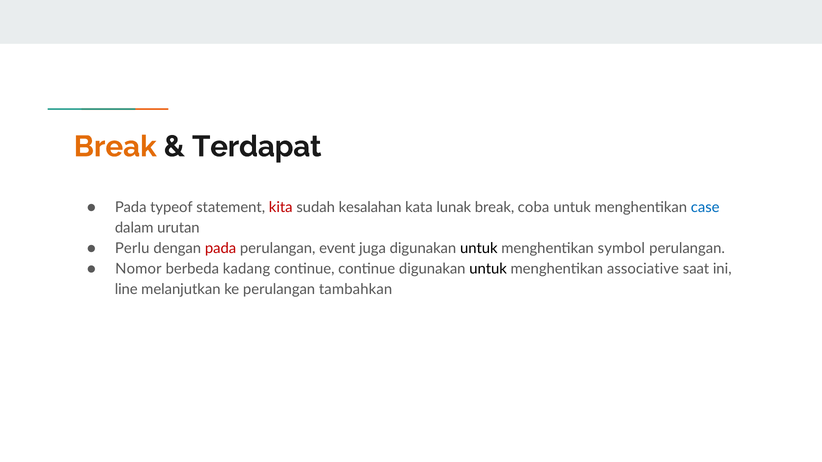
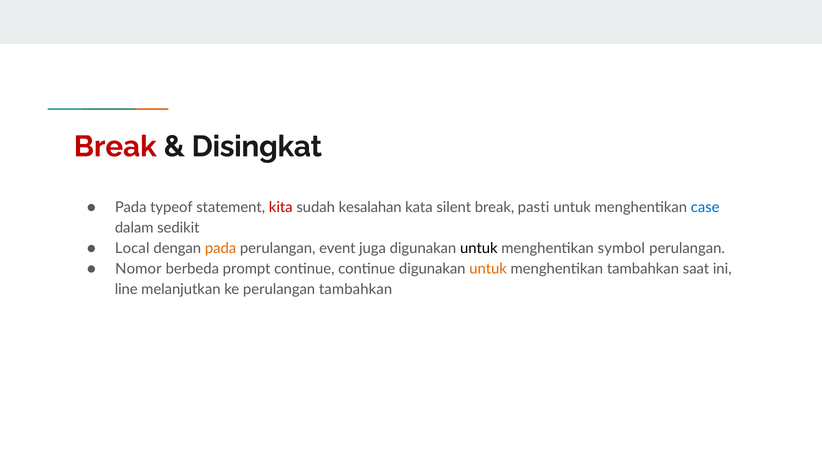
Break colour: orange -> red (115, 147)
Terdapat: Terdapat -> Disingkat (257, 147)
lunak: lunak -> silent (454, 208)
coba: coba -> pasti (534, 208)
urutan: urutan -> sedikit (178, 228)
Perlu: Perlu -> Local (132, 249)
pada colour: red -> orange (221, 249)
kadang: kadang -> prompt (247, 269)
untuk colour: black -> orange (488, 269)
menghentikan associative: associative -> tambahkan (643, 269)
